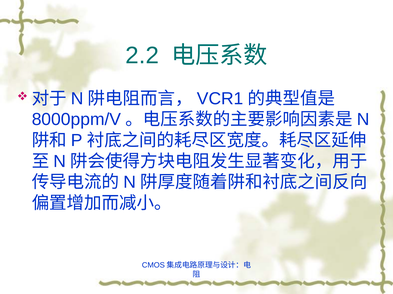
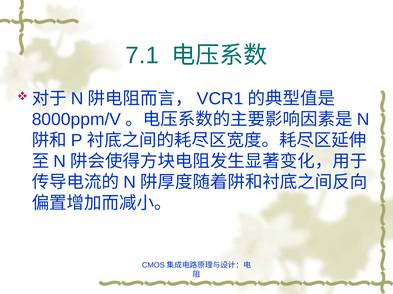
2.2: 2.2 -> 7.1 (142, 56)
